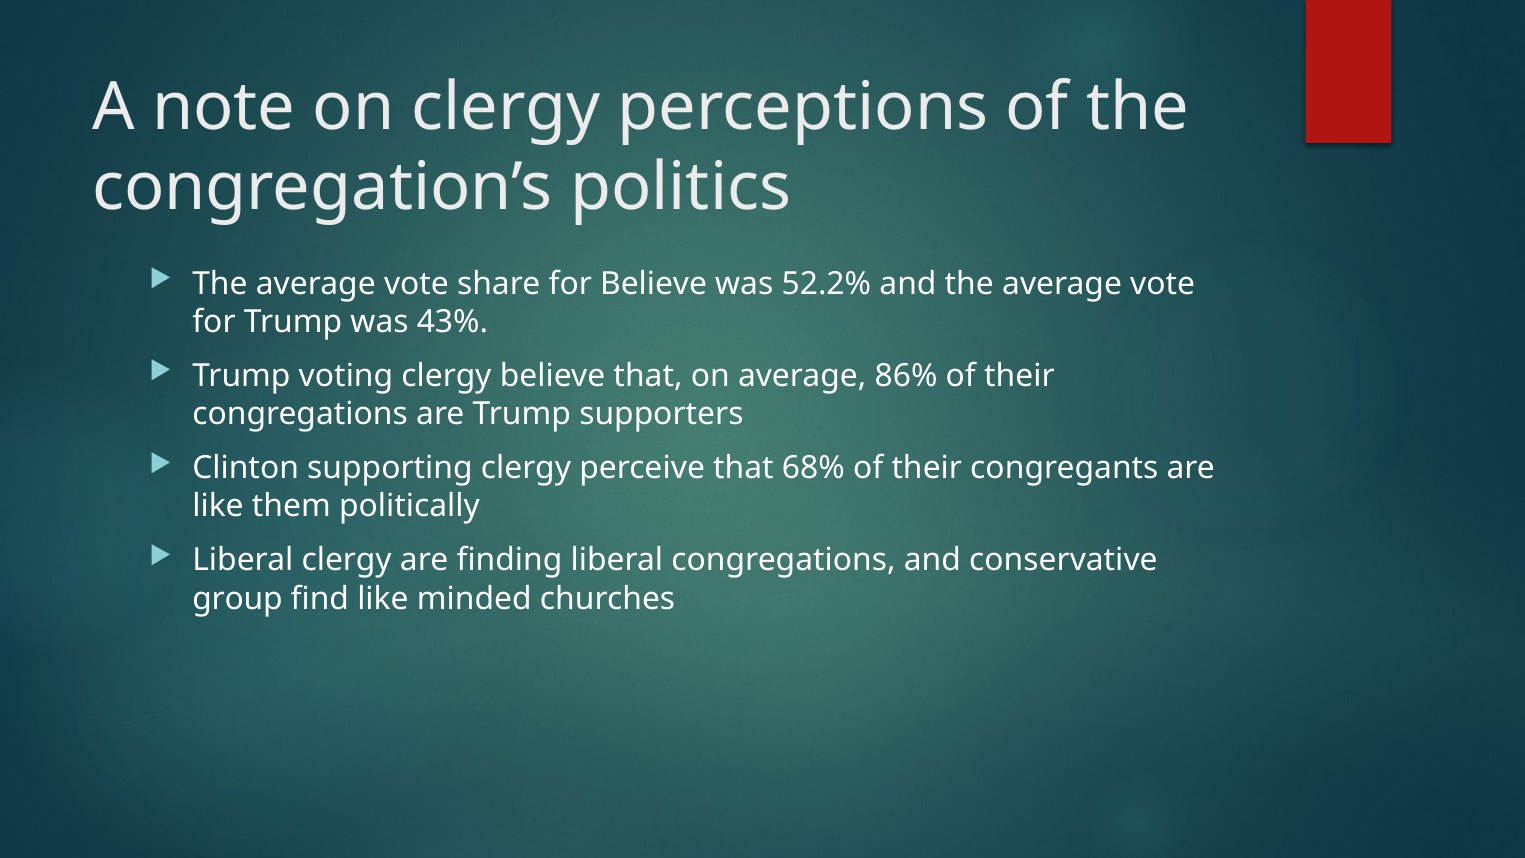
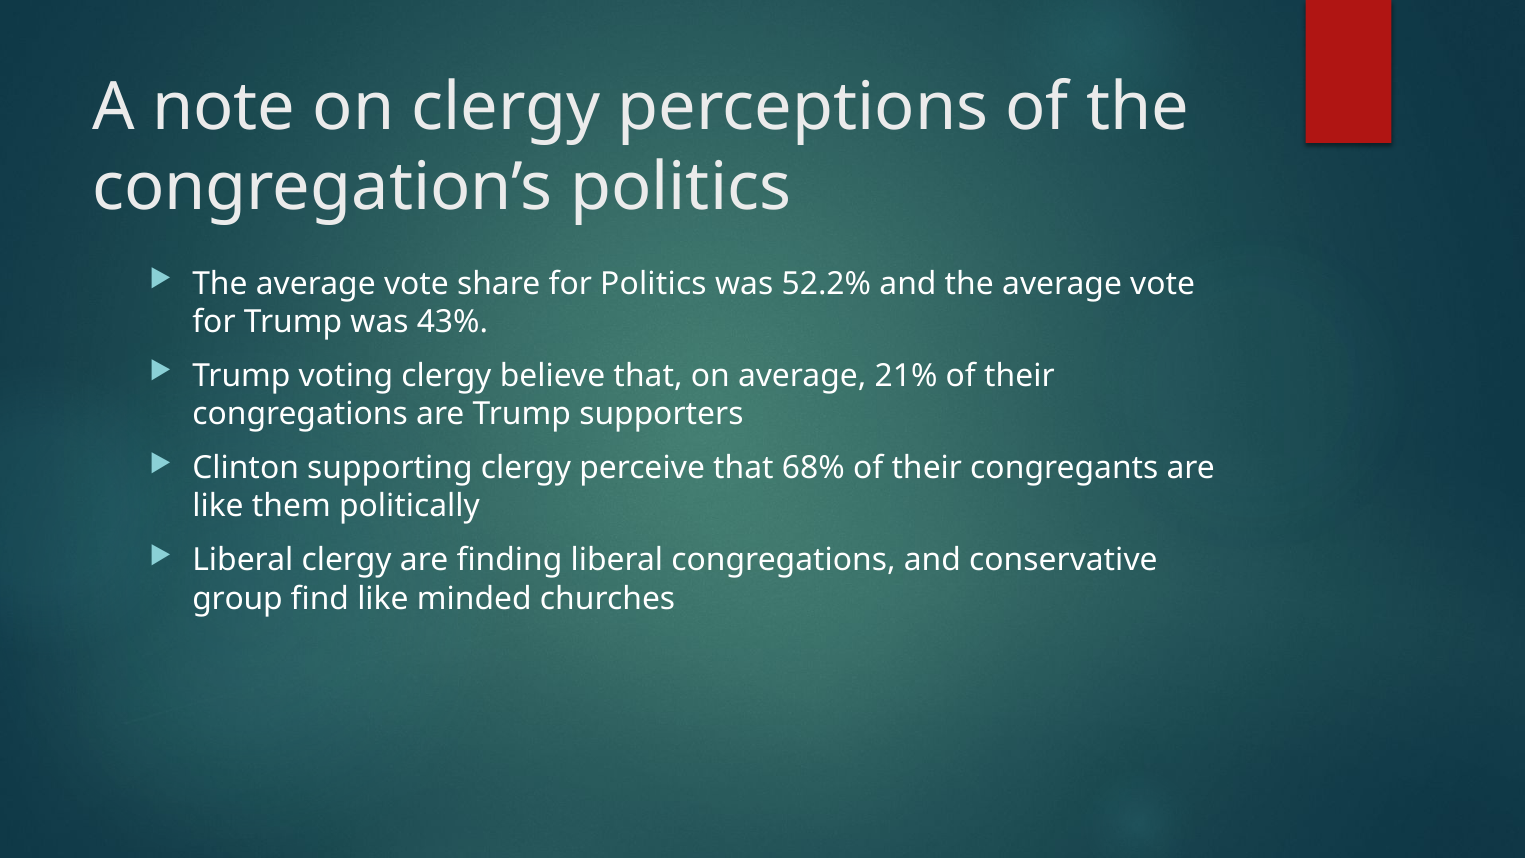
for Believe: Believe -> Politics (653, 284)
86%: 86% -> 21% (906, 376)
